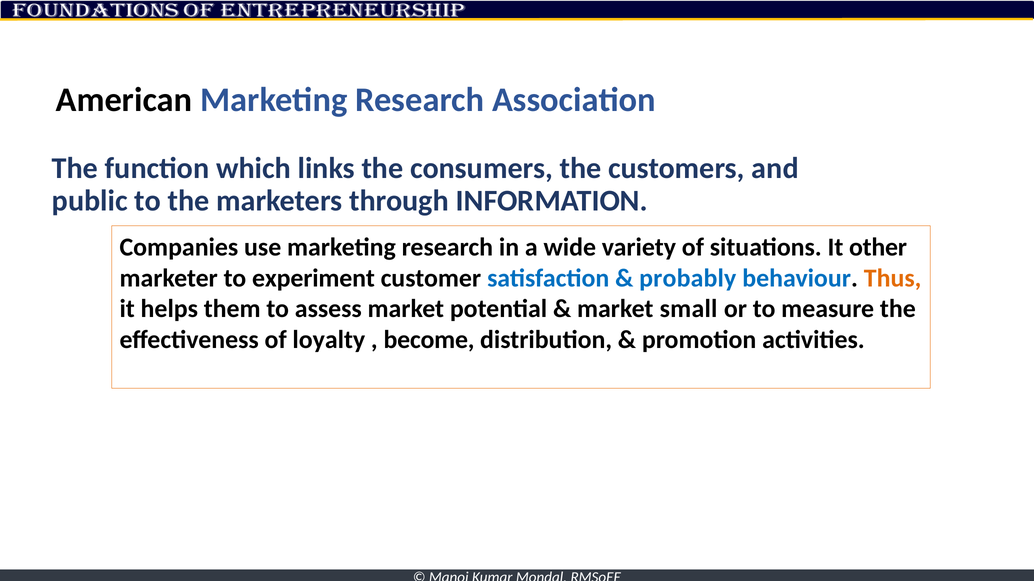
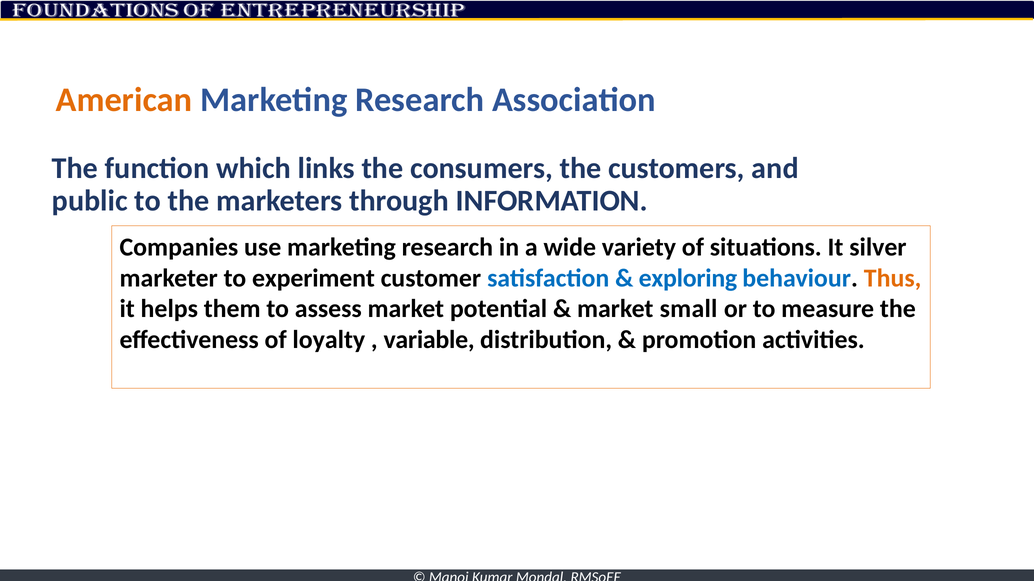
American colour: black -> orange (124, 100)
other: other -> silver (878, 247)
probably: probably -> exploring (688, 278)
become: become -> variable (429, 340)
